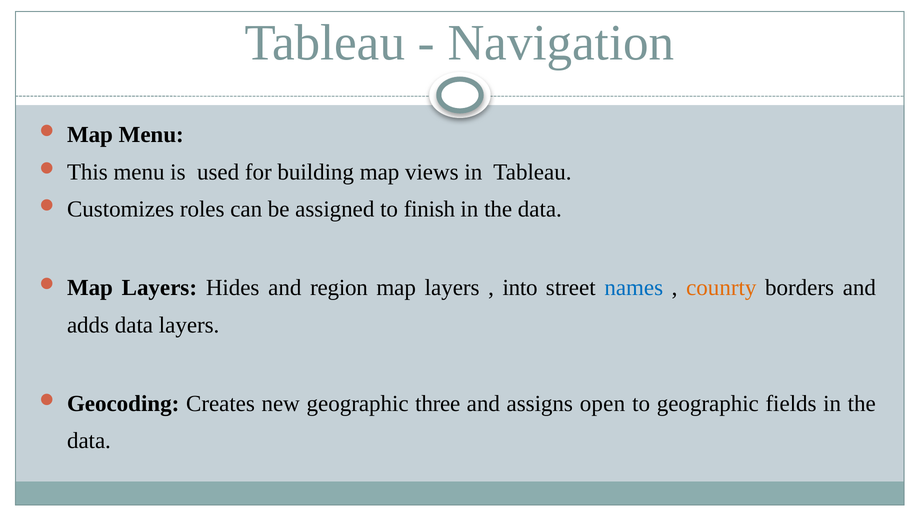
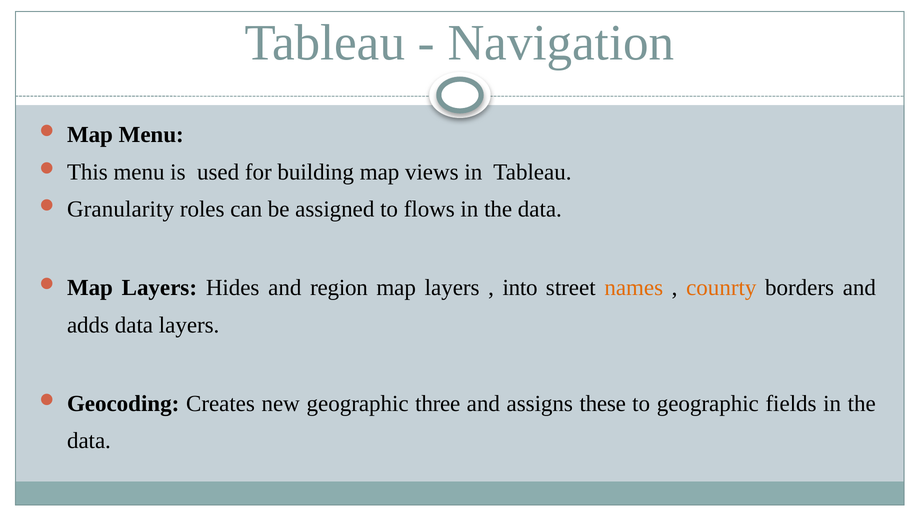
Customizes: Customizes -> Granularity (121, 209)
finish: finish -> flows (429, 209)
names colour: blue -> orange (634, 288)
open: open -> these (603, 404)
